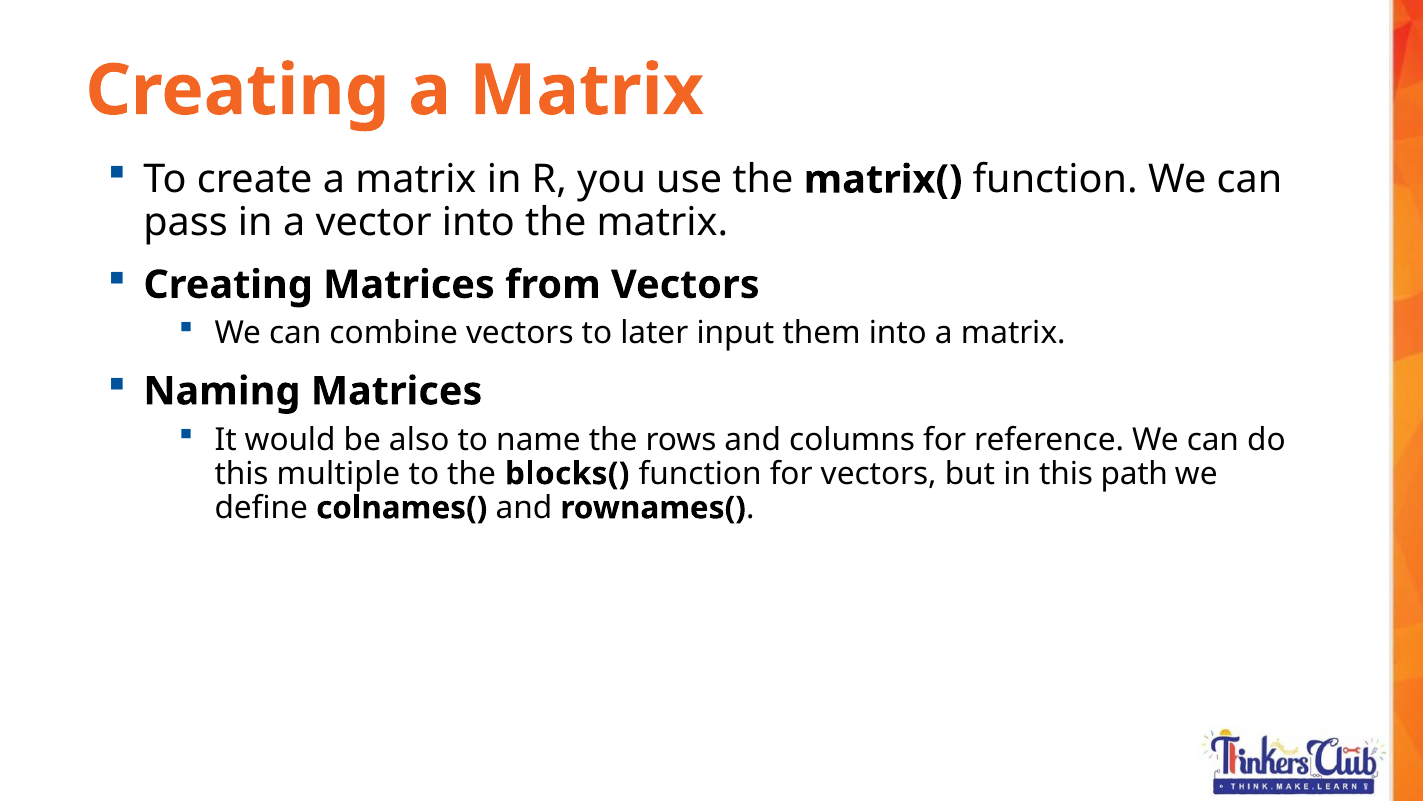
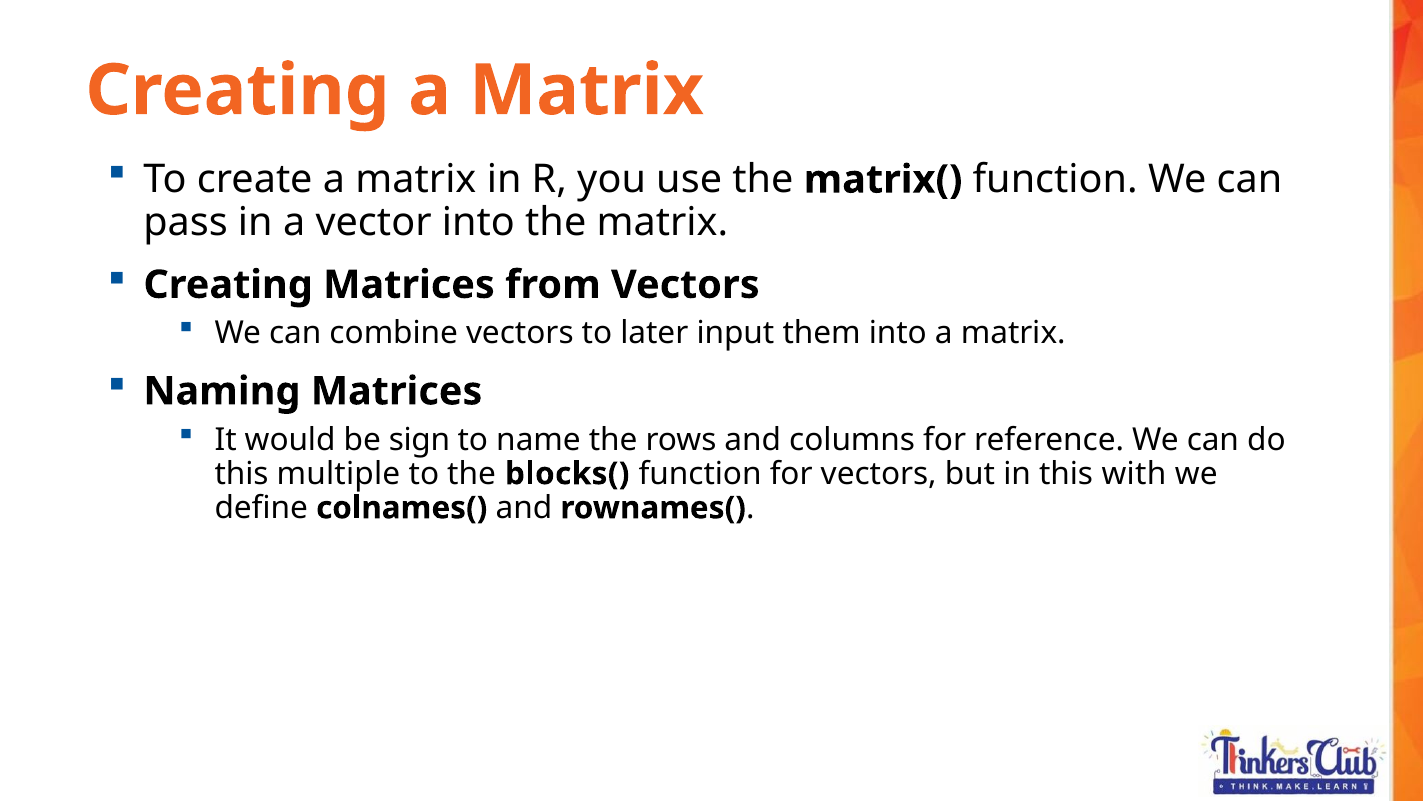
also: also -> sign (419, 439)
path: path -> with (1134, 474)
